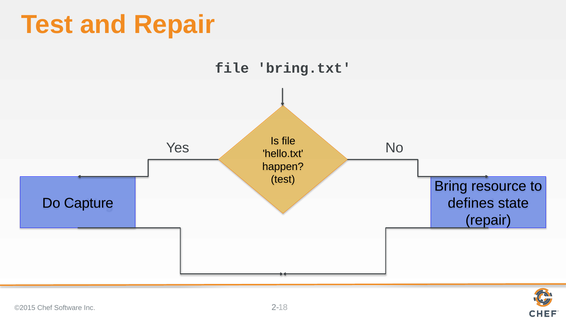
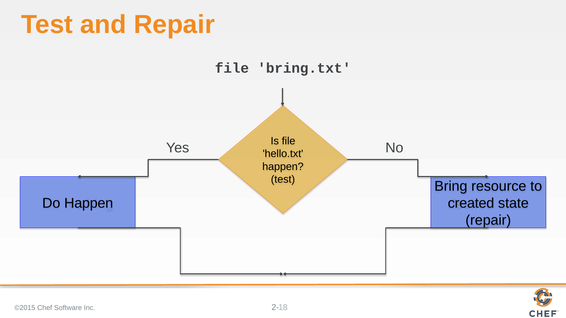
Do Capture: Capture -> Happen (89, 203)
defines: defines -> created (471, 203)
